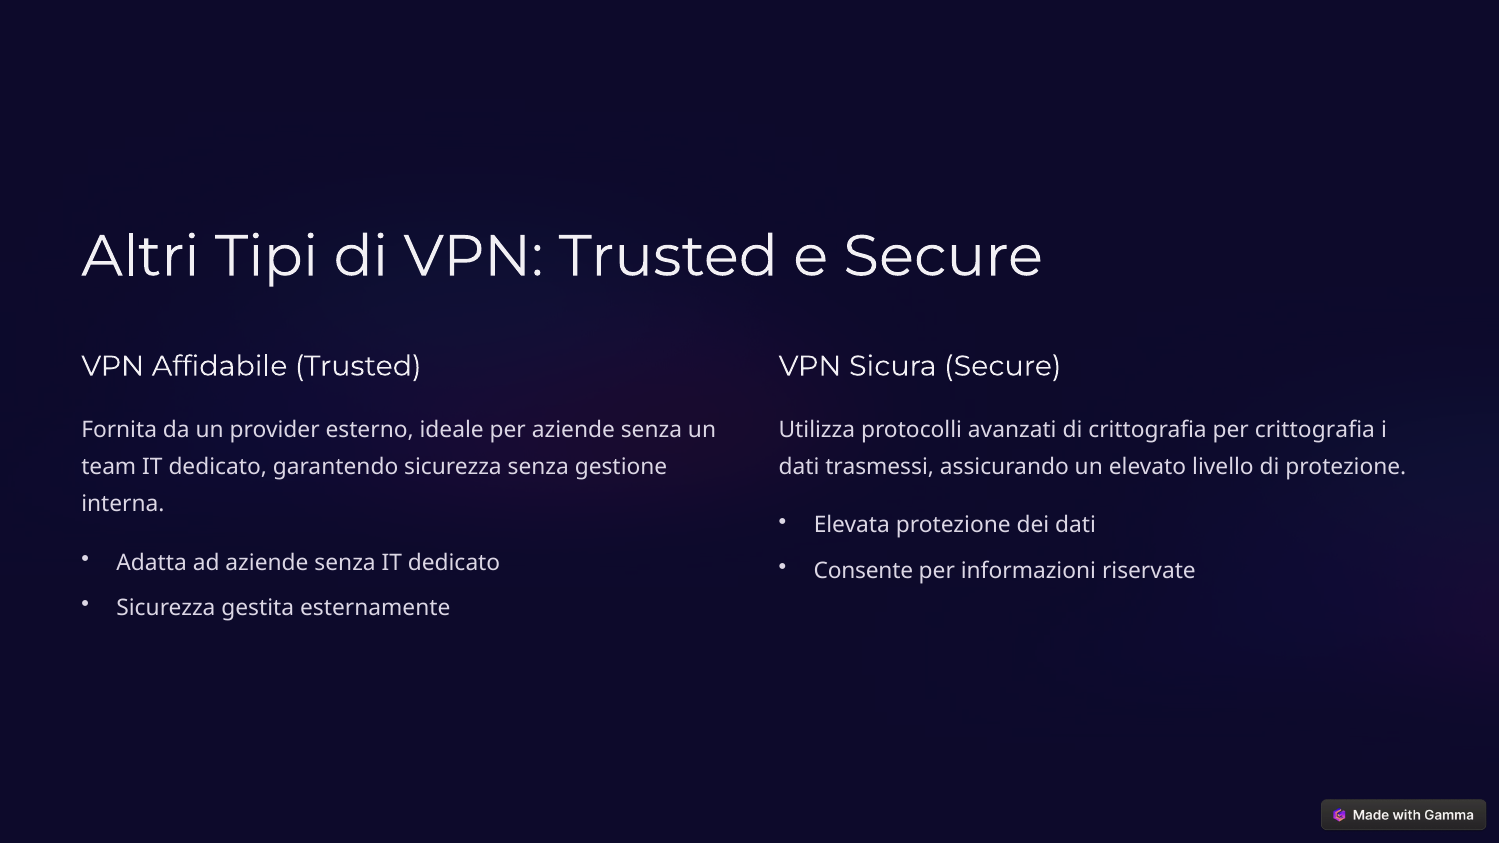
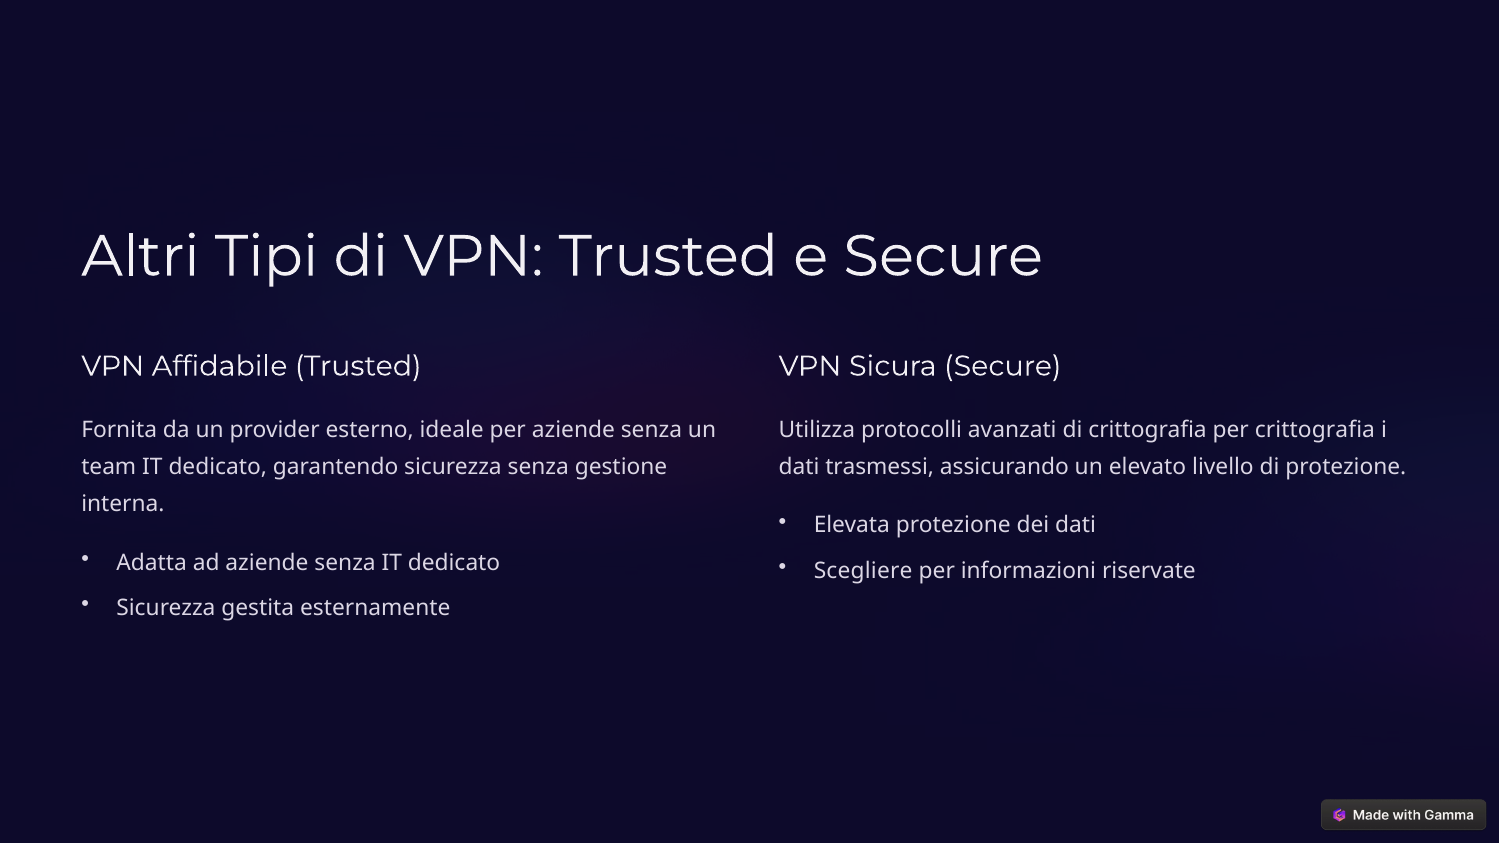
Consente: Consente -> Scegliere (863, 571)
